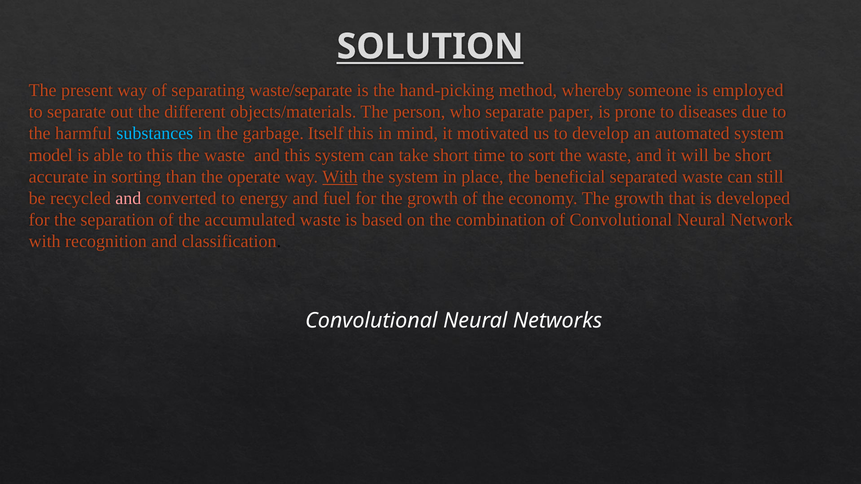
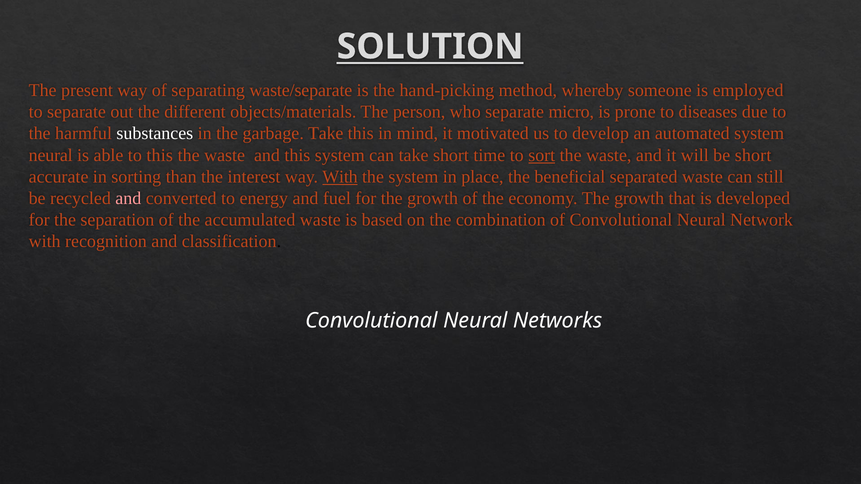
paper: paper -> micro (571, 112)
substances colour: light blue -> white (155, 134)
garbage Itself: Itself -> Take (326, 134)
model: model -> neural (51, 155)
sort underline: none -> present (542, 155)
operate: operate -> interest (254, 177)
